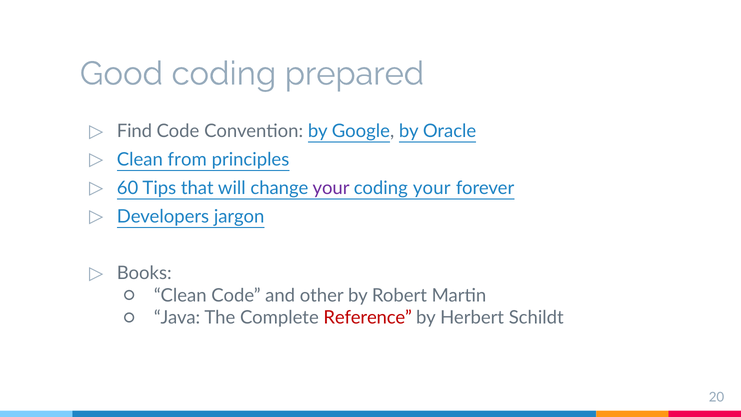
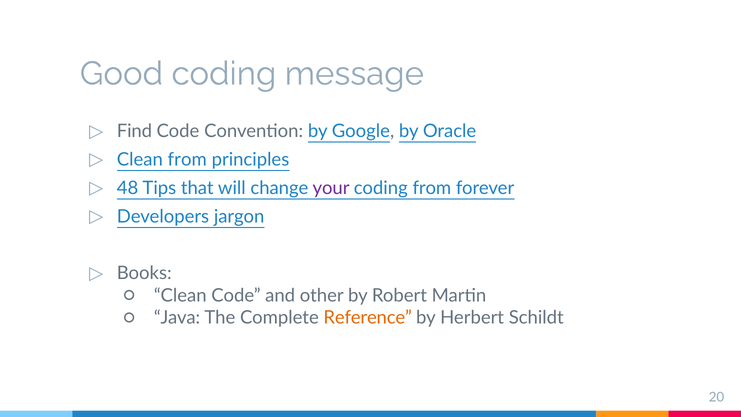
prepared: prepared -> message (354, 74)
60: 60 -> 48 (128, 188)
coding your: your -> from (432, 188)
Reference colour: red -> orange (368, 318)
